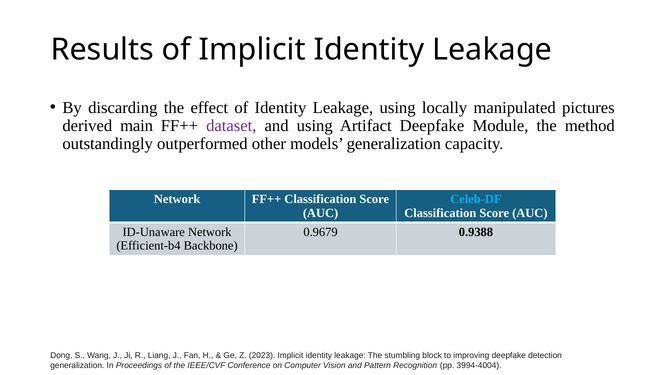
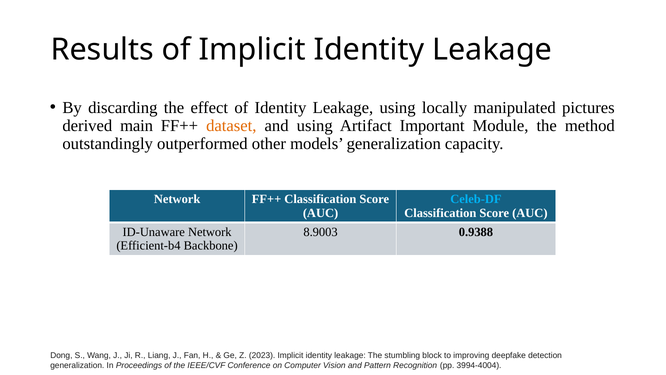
dataset colour: purple -> orange (231, 125)
Artifact Deepfake: Deepfake -> Important (432, 125)
0.9679: 0.9679 -> 8.9003 (321, 232)
